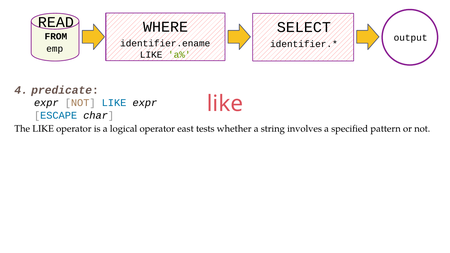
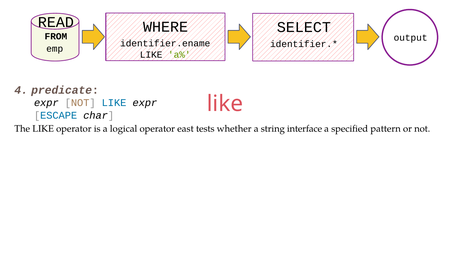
involves: involves -> interface (305, 129)
